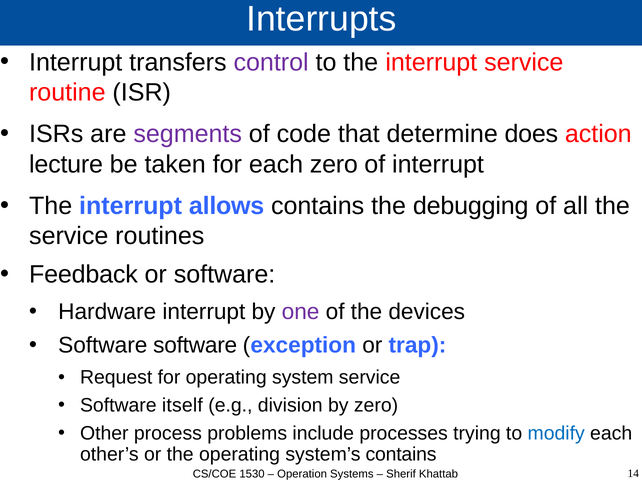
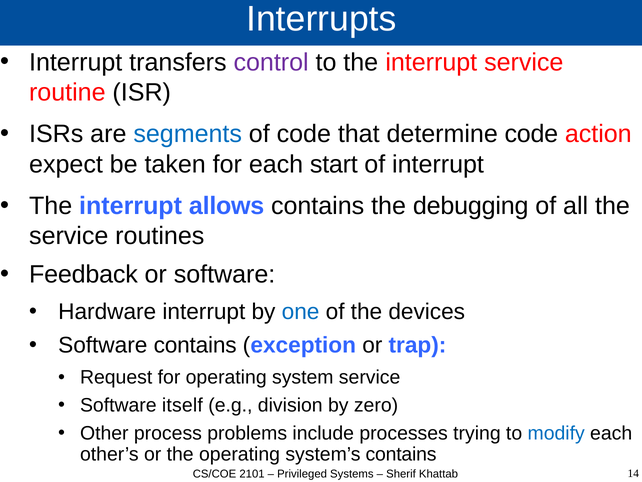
segments colour: purple -> blue (188, 134)
determine does: does -> code (531, 134)
lecture: lecture -> expect (66, 164)
each zero: zero -> start (334, 164)
one colour: purple -> blue (301, 311)
Software software: software -> contains (195, 345)
1530: 1530 -> 2101 (252, 473)
Operation: Operation -> Privileged (302, 473)
